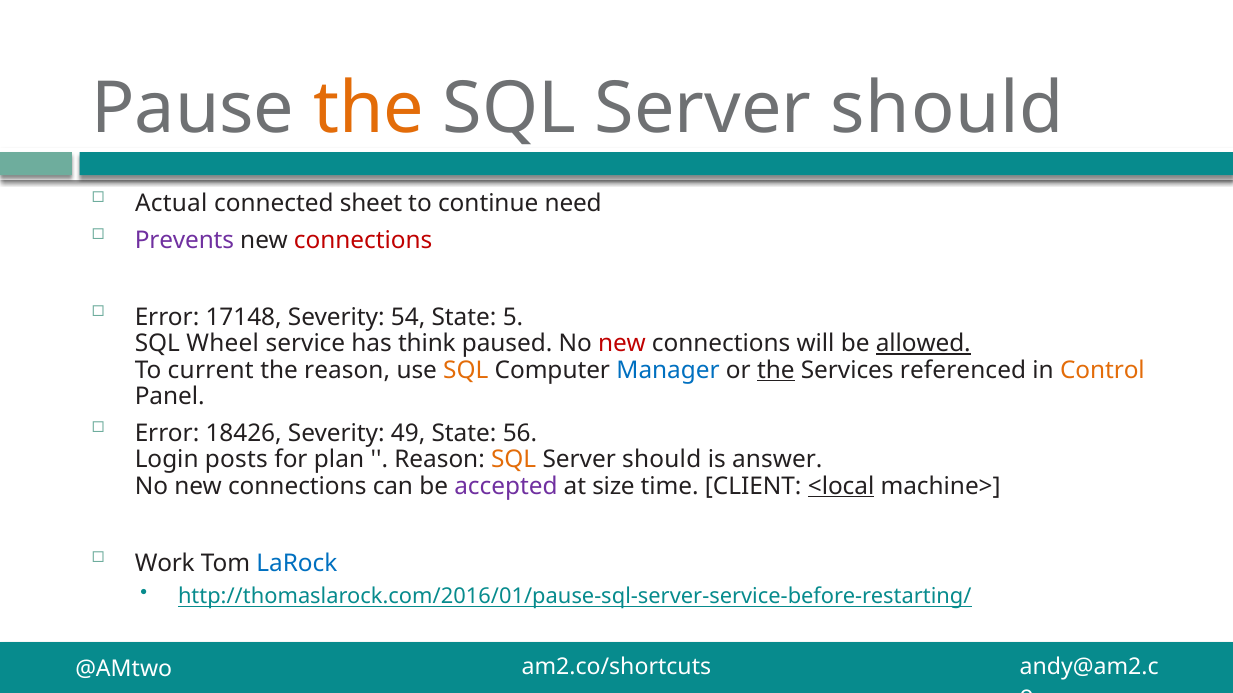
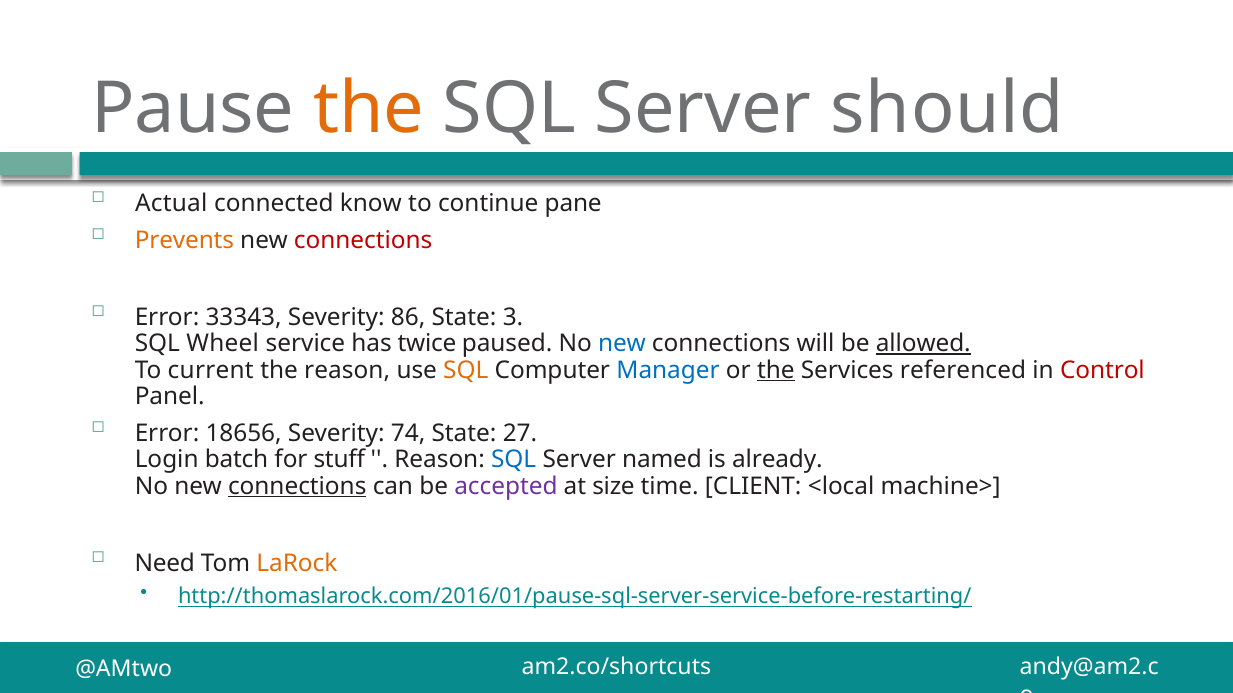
sheet: sheet -> know (371, 203)
need: need -> pane (573, 203)
Prevents colour: purple -> orange (184, 240)
17148: 17148 -> 33343 (244, 318)
54: 54 -> 86 (408, 318)
5: 5 -> 3 (513, 318)
think: think -> twice (427, 344)
new colour: red -> blue (622, 344)
Control colour: orange -> red (1102, 370)
18426: 18426 -> 18656 (244, 434)
49: 49 -> 74 (408, 434)
56: 56 -> 27 (520, 434)
posts: posts -> batch (237, 460)
plan: plan -> stuff (339, 460)
SQL colour: orange -> blue (514, 460)
should: should -> named (662, 460)
answer: answer -> already (777, 460)
connections underline: none -> present (297, 487)
<local underline: present -> none (841, 487)
Work: Work -> Need (165, 564)
LaRock colour: blue -> orange (297, 564)
